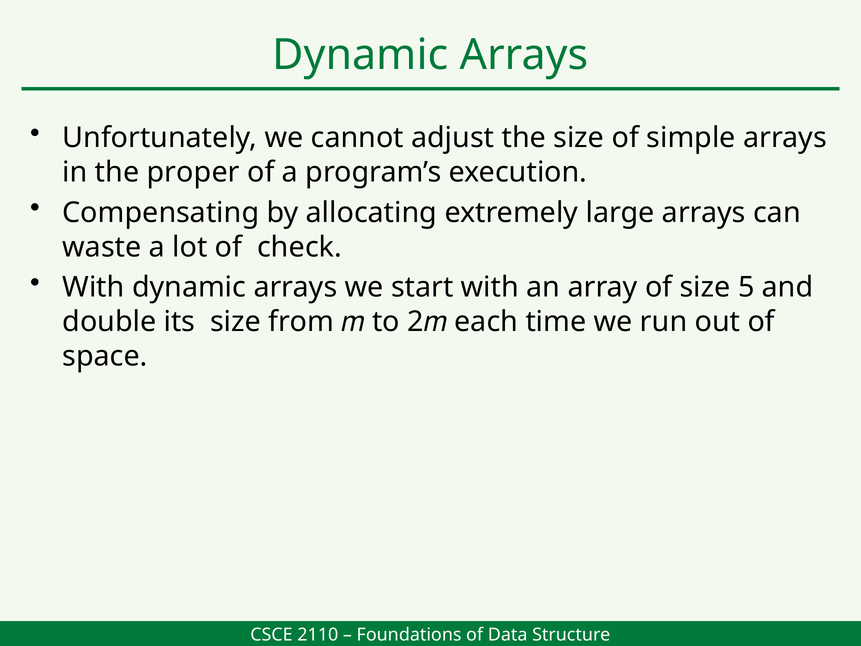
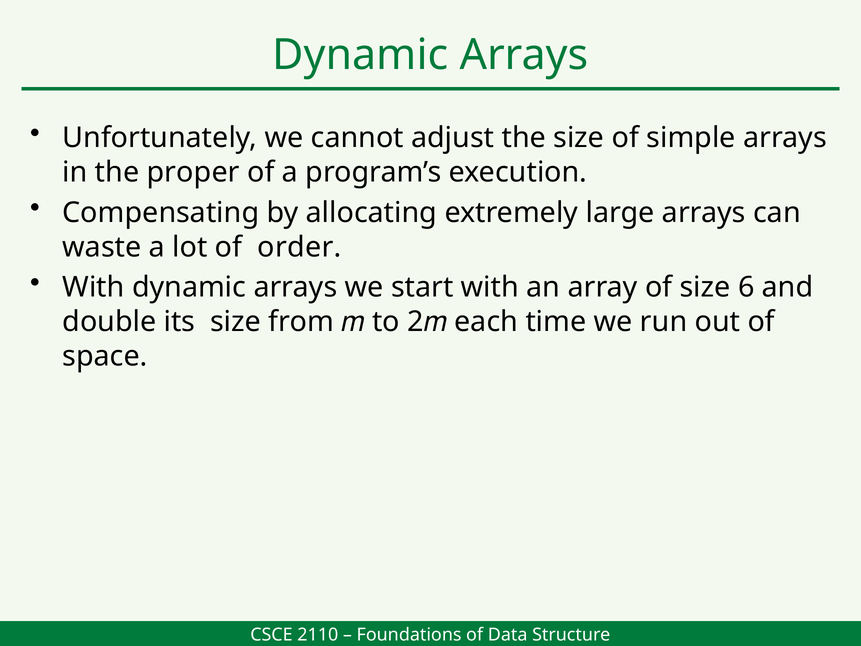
check: check -> order (299, 247)
5: 5 -> 6 (746, 287)
